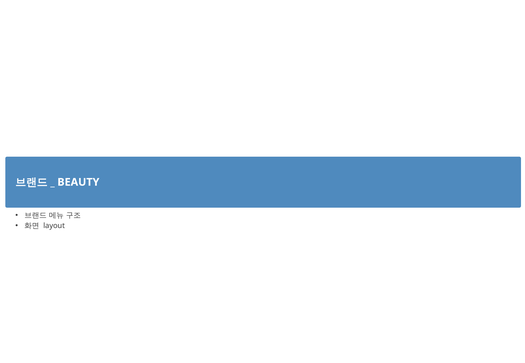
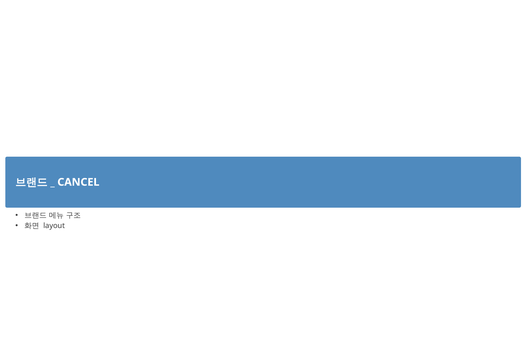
BEAUTY: BEAUTY -> CANCEL (78, 182)
